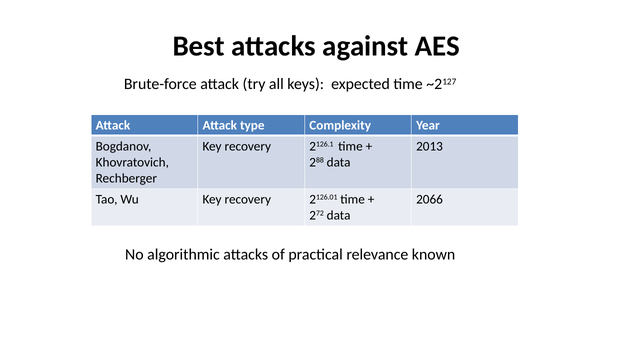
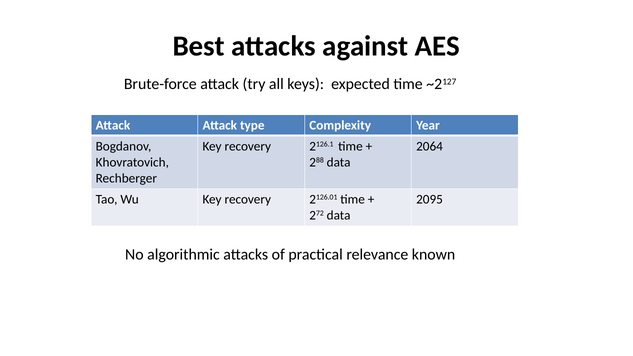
2013: 2013 -> 2064 (430, 146)
2066: 2066 -> 2095 (430, 199)
